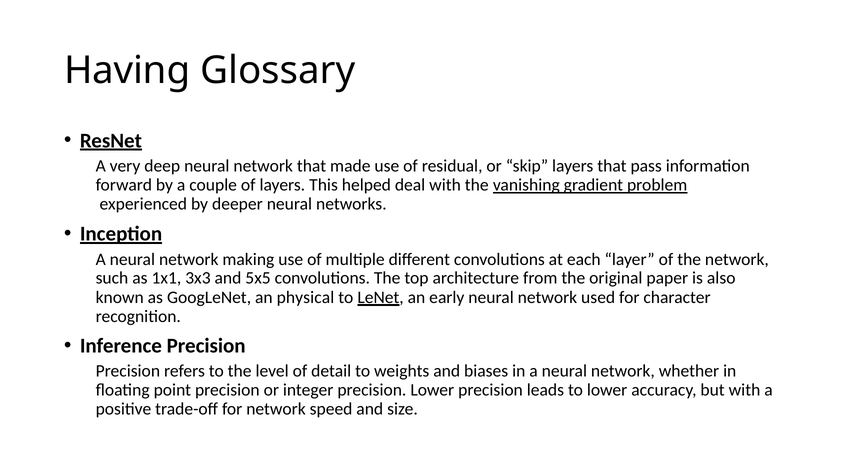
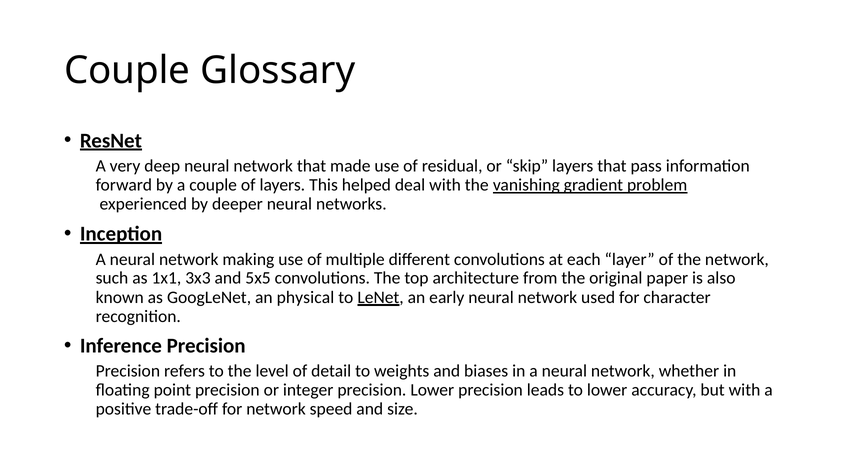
Having: Having -> Couple (127, 71)
